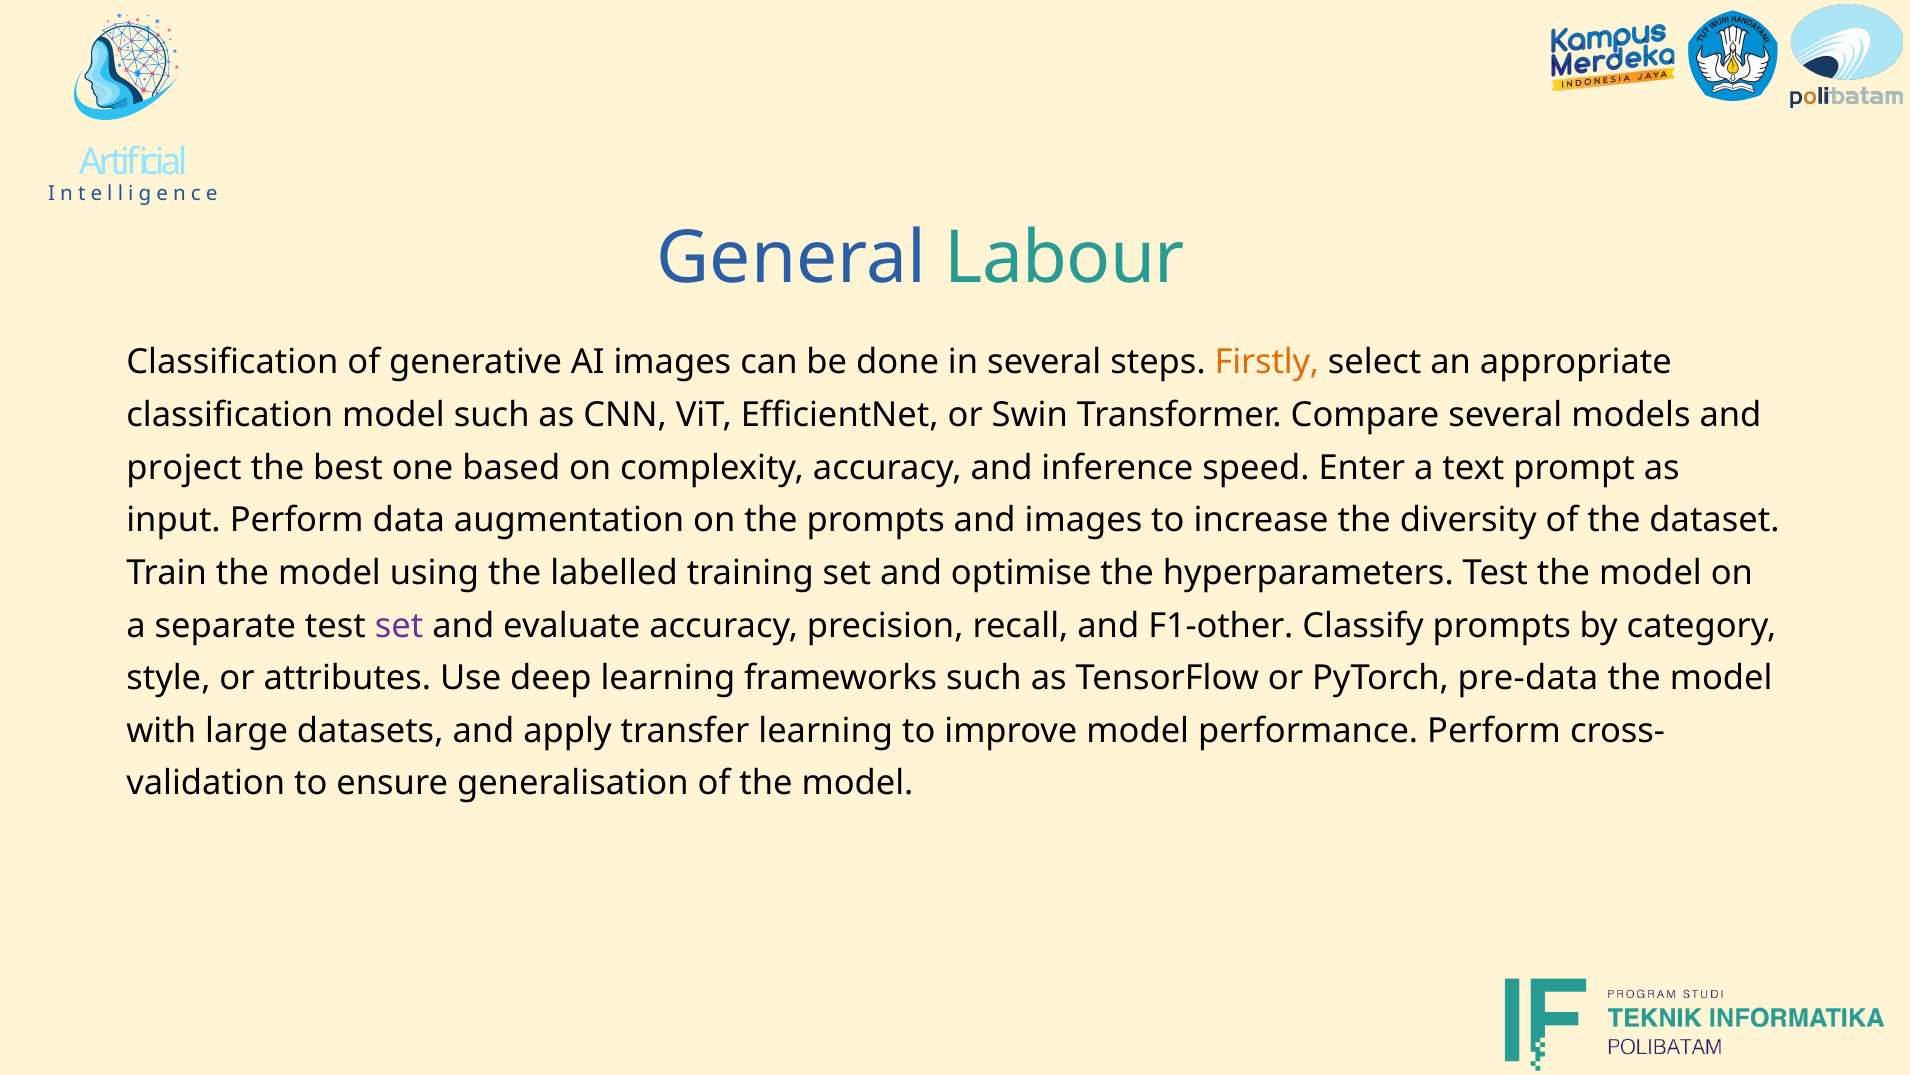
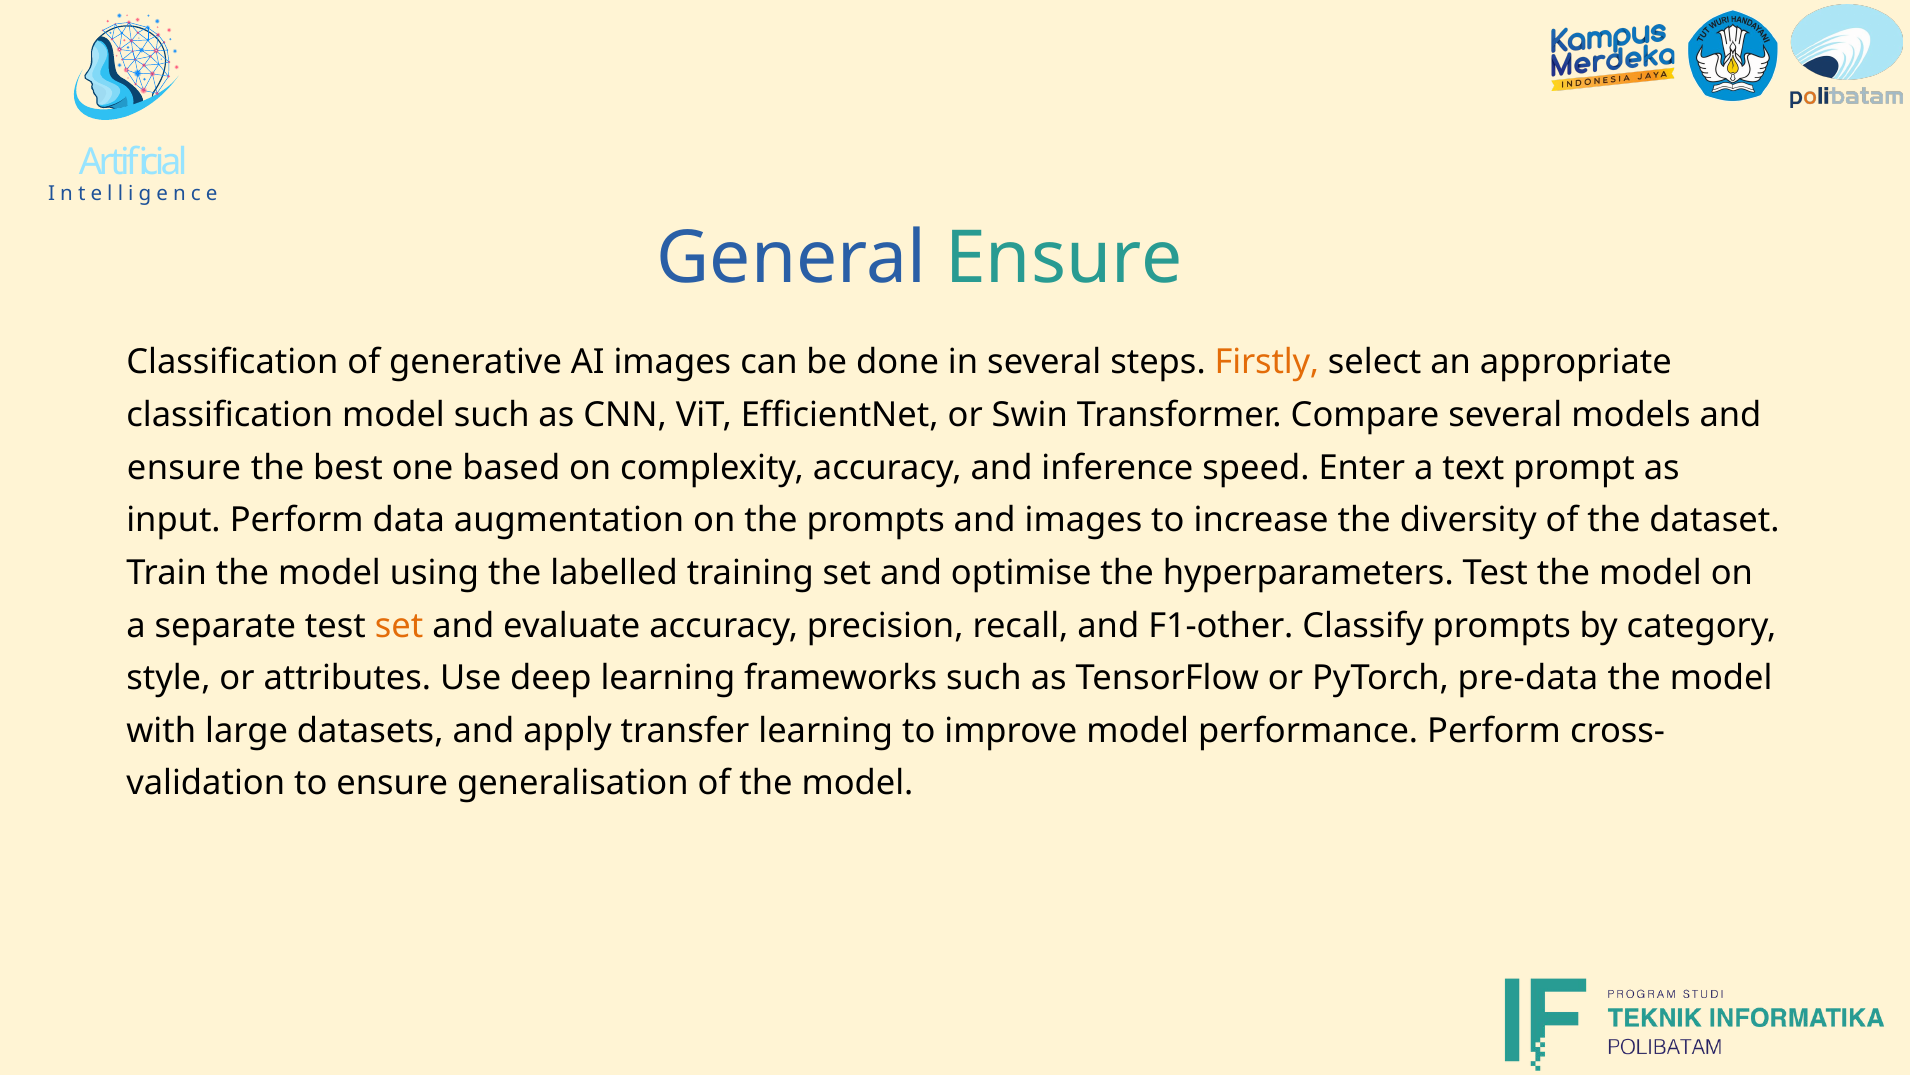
General Labour: Labour -> Ensure (1064, 258)
project: project -> ensure (184, 468)
set colour: purple -> orange (399, 625)
